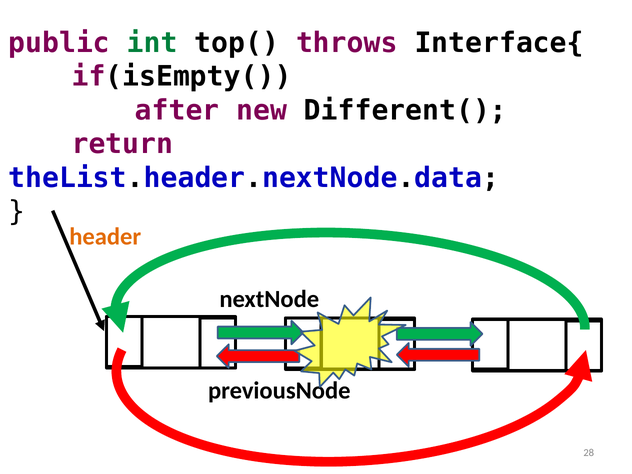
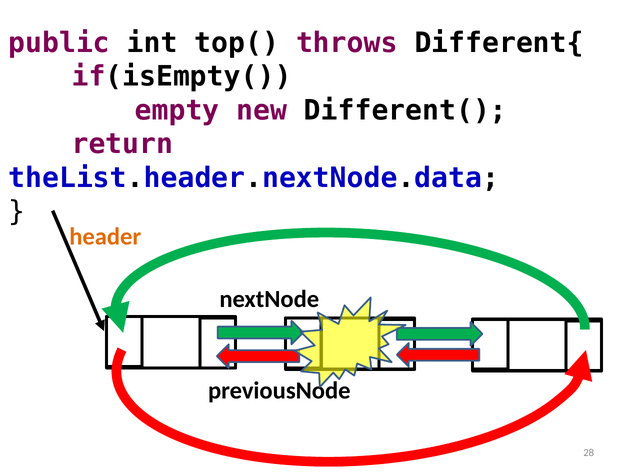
int colour: green -> black (152, 43)
Interface{: Interface{ -> Different{ (499, 43)
after: after -> empty (177, 110)
